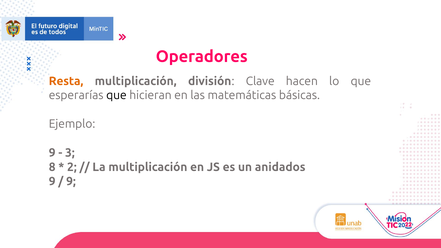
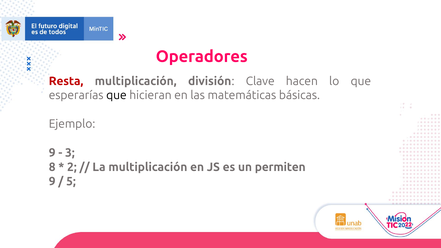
Resta colour: orange -> red (66, 81)
anidados: anidados -> permiten (280, 167)
9: 9 -> 5 (71, 181)
